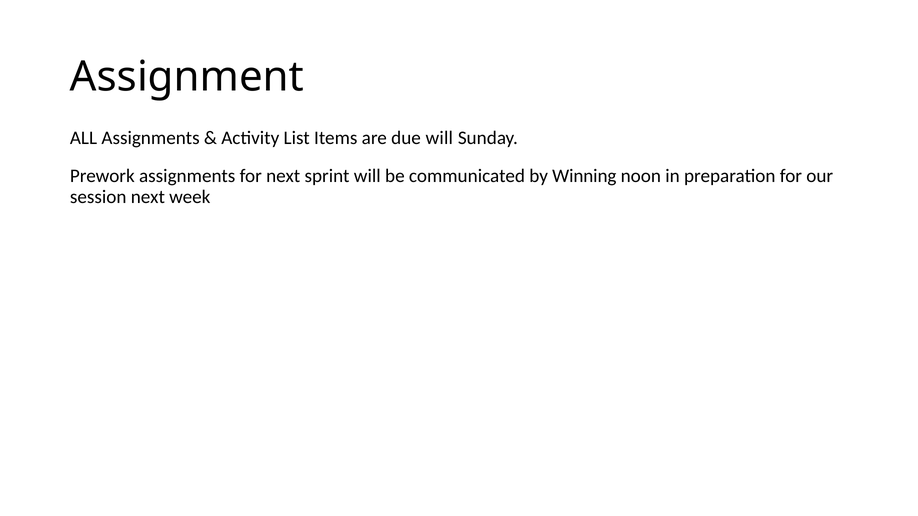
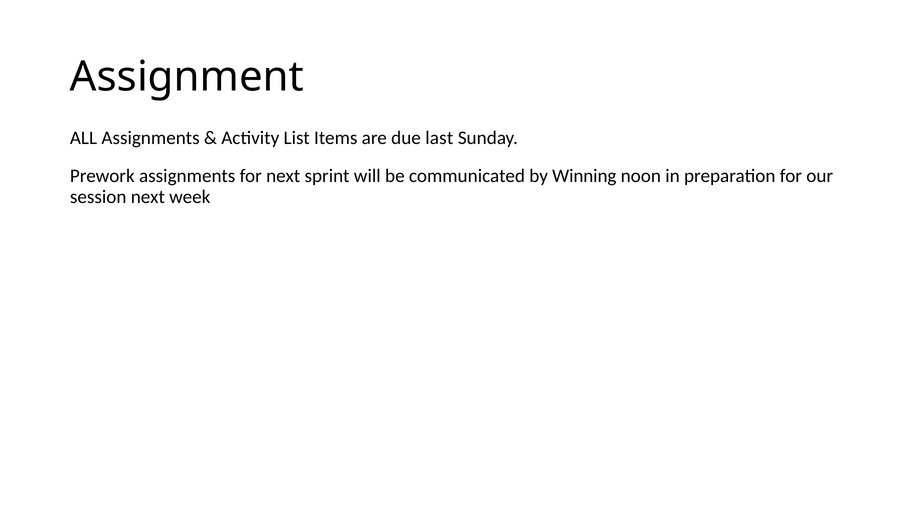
due will: will -> last (439, 138)
